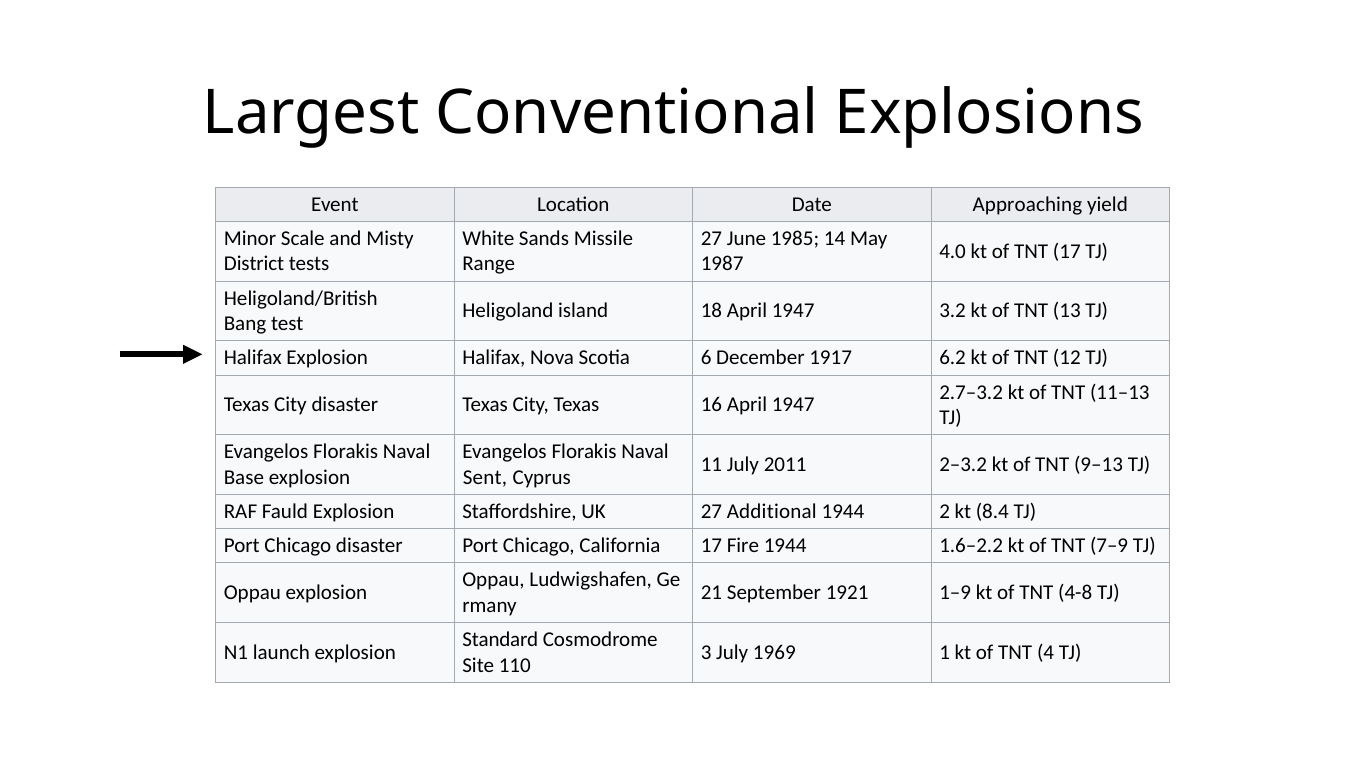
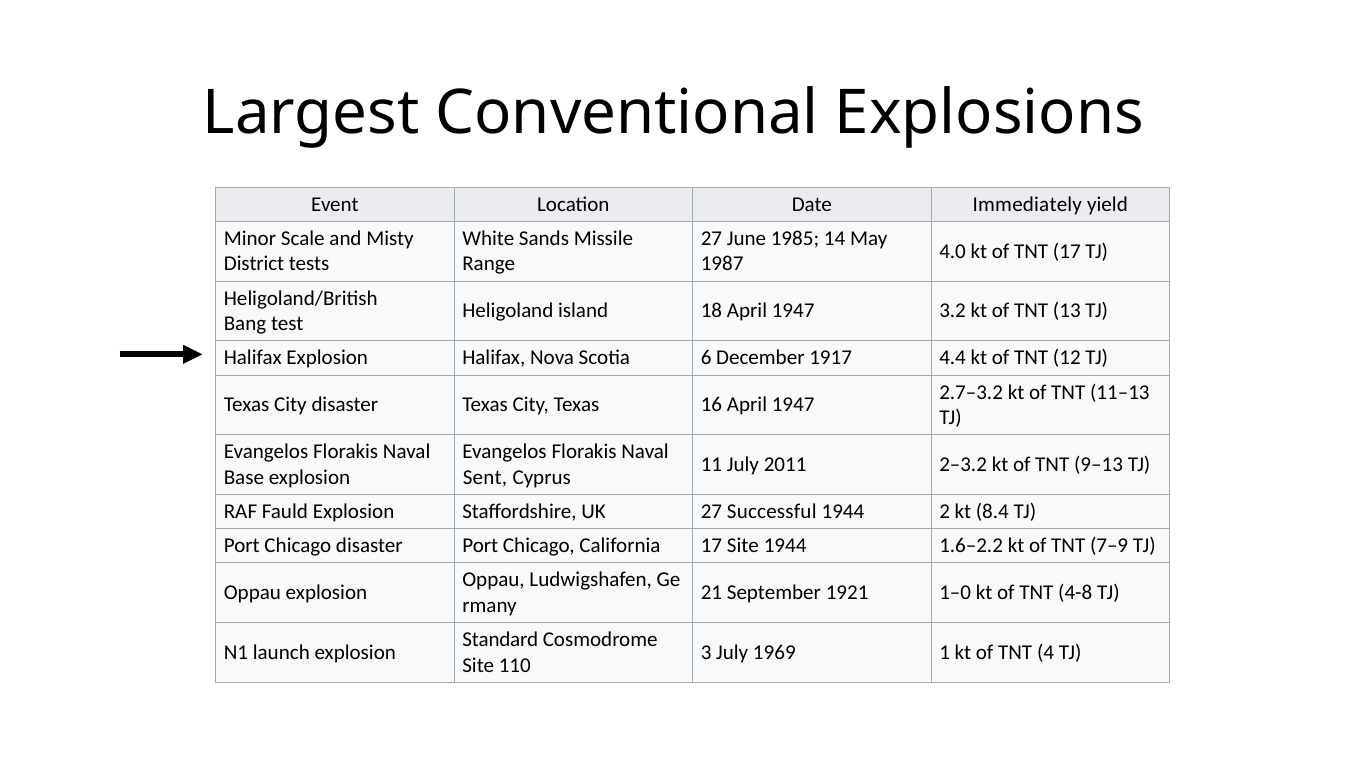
Approaching: Approaching -> Immediately (1027, 204)
6.2: 6.2 -> 4.4 (953, 358)
Additional: Additional -> Successful (772, 512)
17 Fire: Fire -> Site (743, 546)
1–9: 1–9 -> 1–0 (955, 593)
